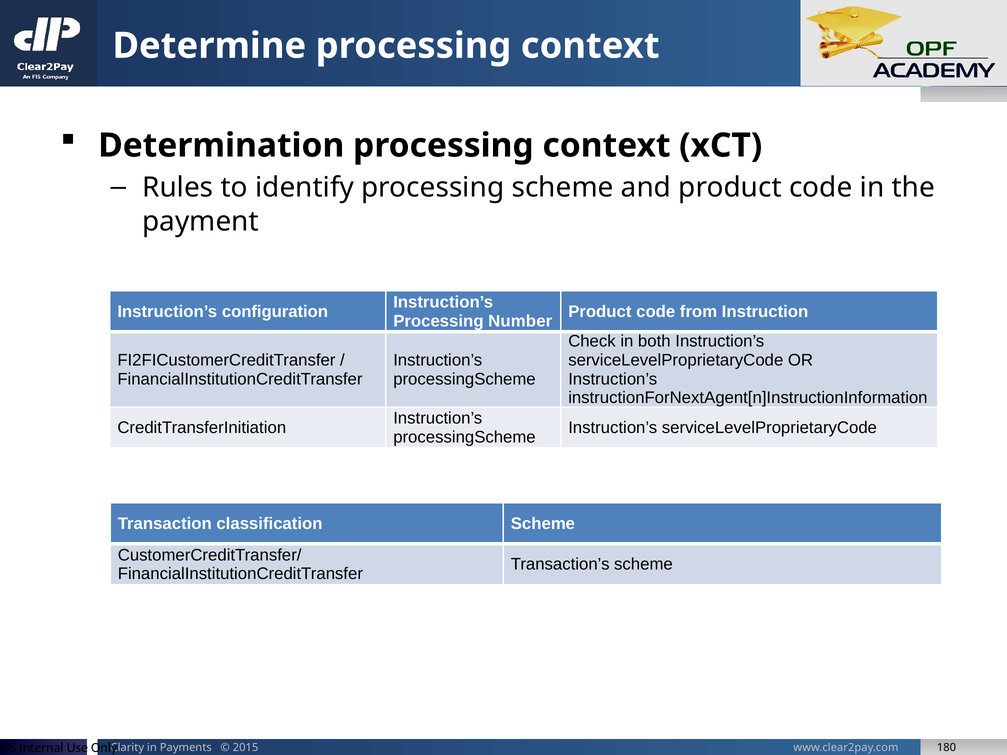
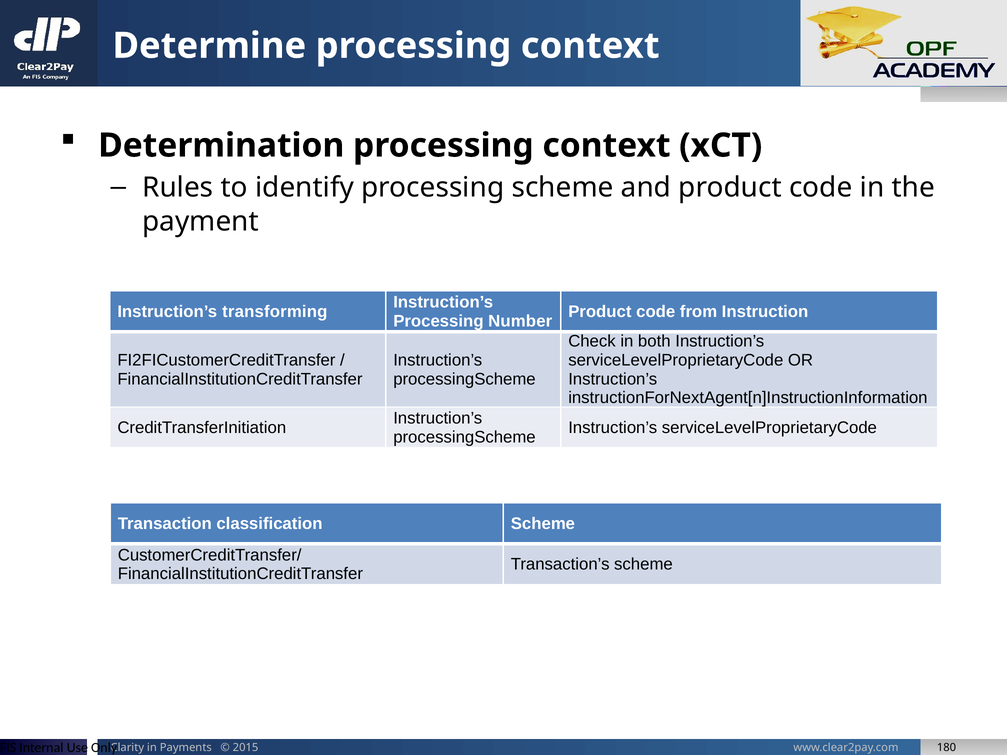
configuration: configuration -> transforming (275, 312)
